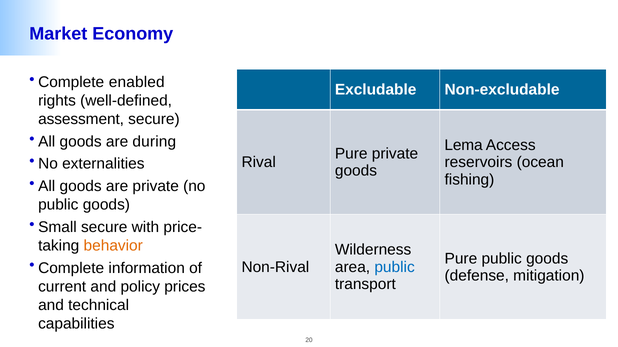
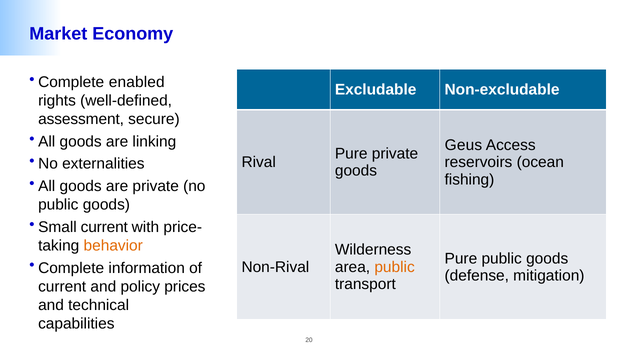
during: during -> linking (154, 142)
Lema: Lema -> Geus (463, 145)
Small secure: secure -> current (104, 227)
public colour: blue -> orange (395, 267)
